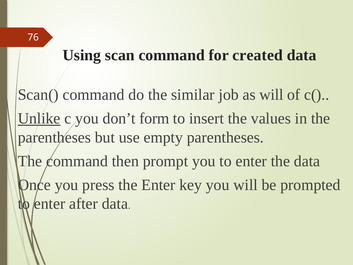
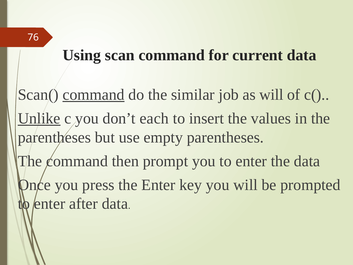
created: created -> current (258, 55)
command underline: none -> present (94, 95)
form: form -> each (154, 118)
